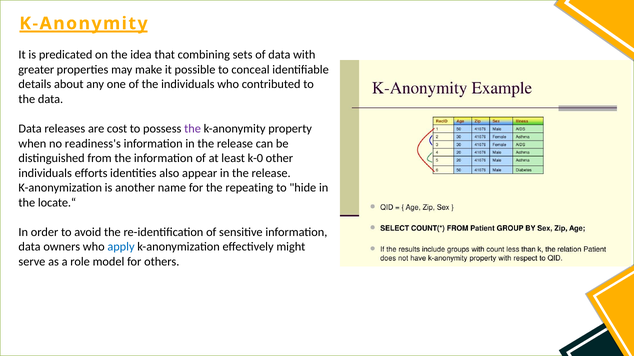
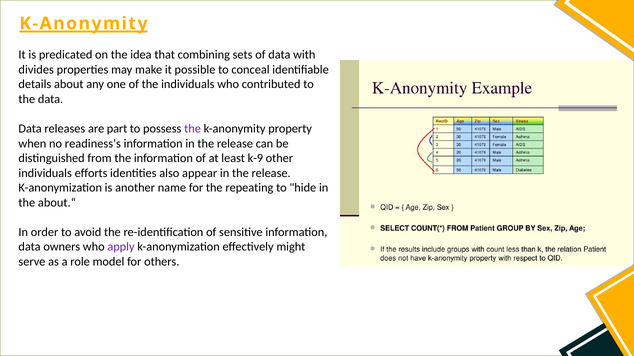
greater: greater -> divides (36, 70)
cost: cost -> part (117, 129)
k-0: k-0 -> k-9 (255, 159)
locate.“: locate.“ -> about.“ (57, 203)
apply colour: blue -> purple (121, 247)
